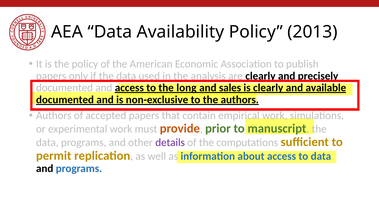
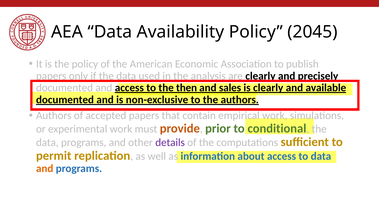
2013: 2013 -> 2045 (312, 32)
long: long -> then (187, 88)
manuscript: manuscript -> conditional (277, 128)
and colour: black -> orange (45, 169)
